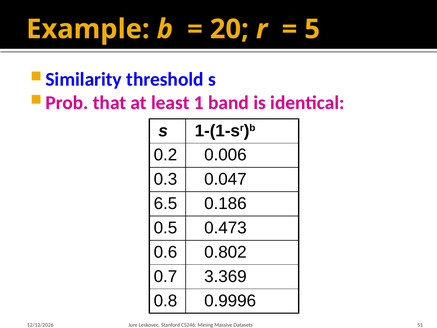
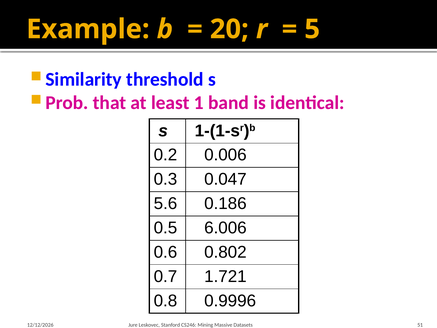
6.5: 6.5 -> 5.6 (165, 203)
0.473: 0.473 -> 6.006 (225, 228)
3.369: 3.369 -> 1.721 (225, 276)
